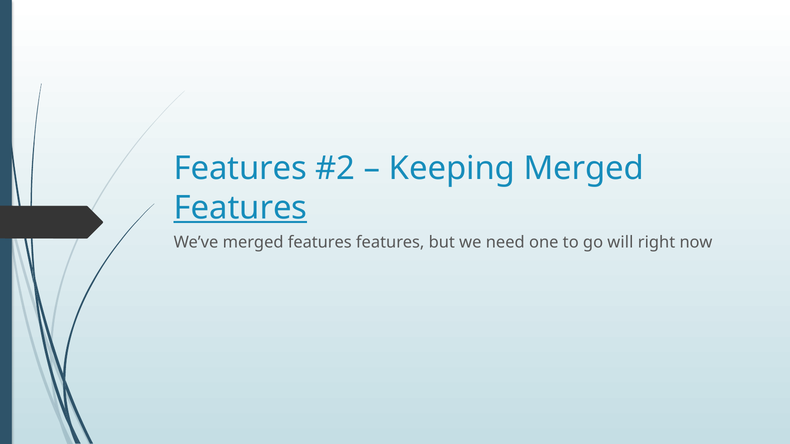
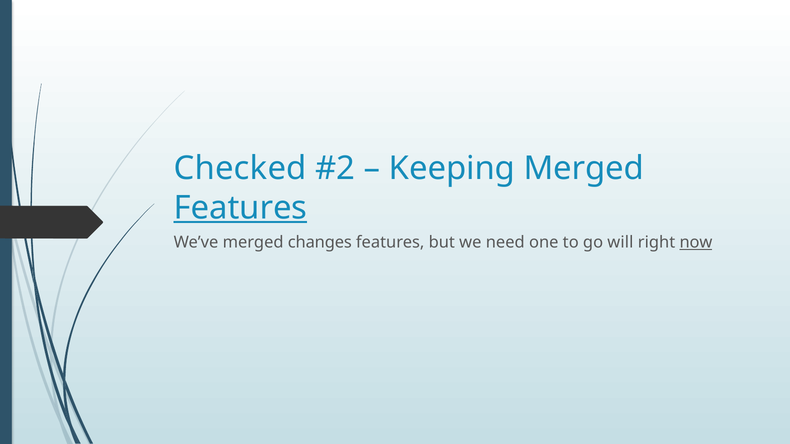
Features: Features -> Checked (240, 169)
We’ve merged features: features -> changes (320, 243)
now underline: none -> present (696, 243)
